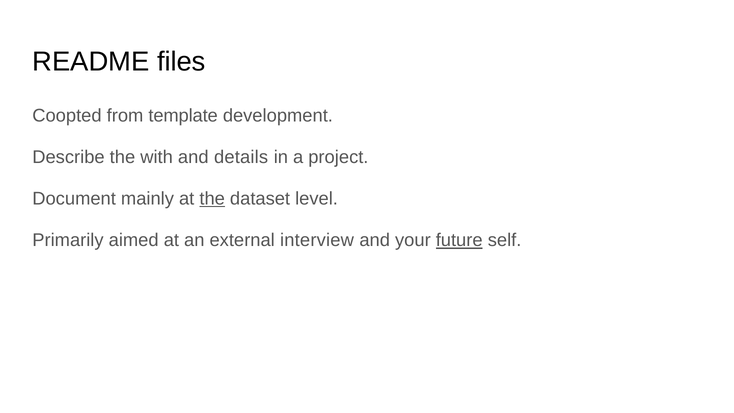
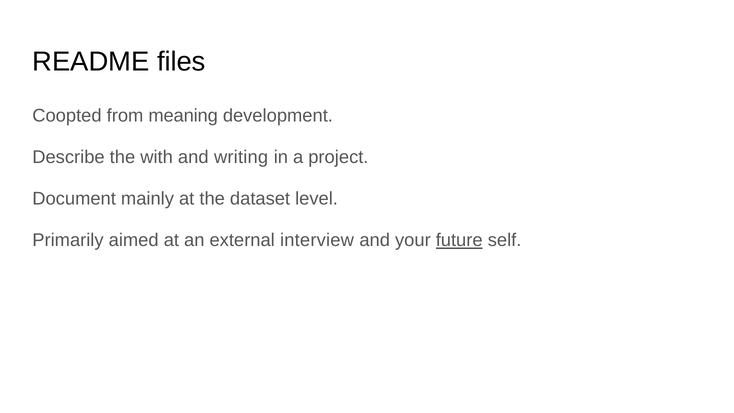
template: template -> meaning (183, 115)
details: details -> writing (241, 157)
the underline: present -> none (212, 199)
